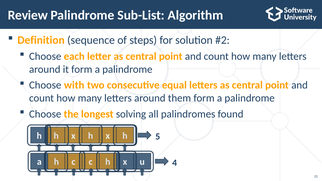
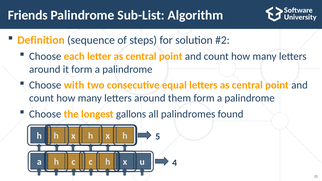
Review: Review -> Friends (28, 15)
solving: solving -> gallons (131, 114)
